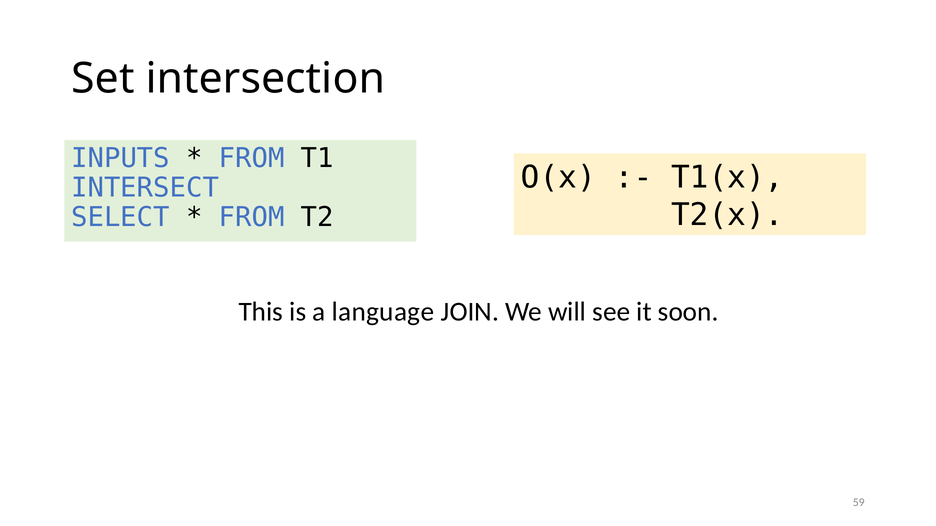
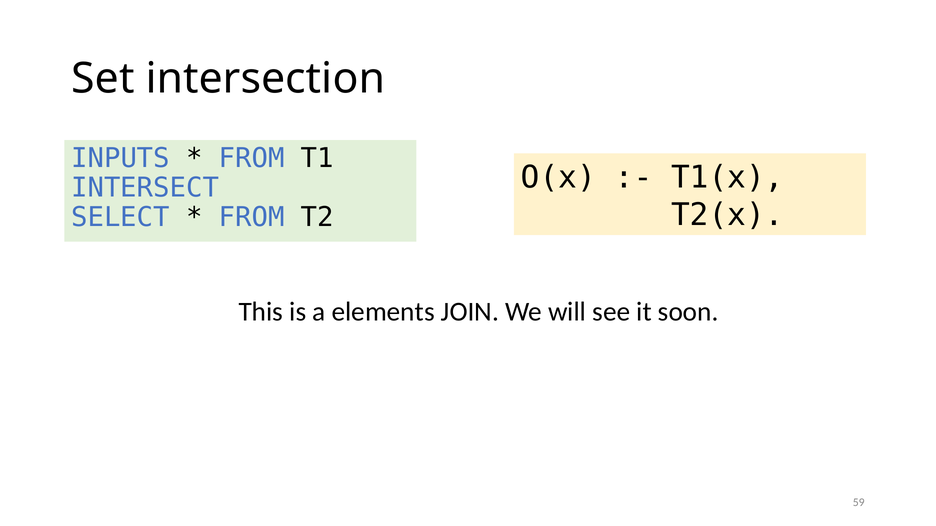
language: language -> elements (383, 312)
